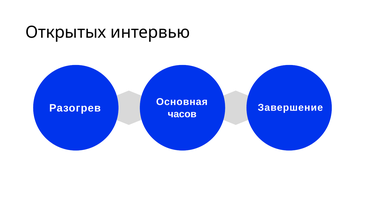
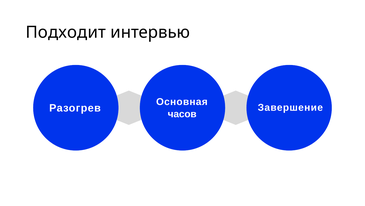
Открытых: Открытых -> Подходит (66, 32)
